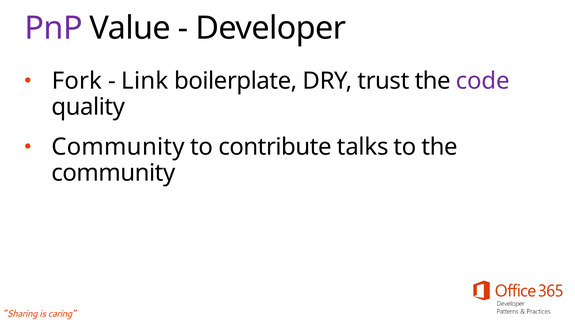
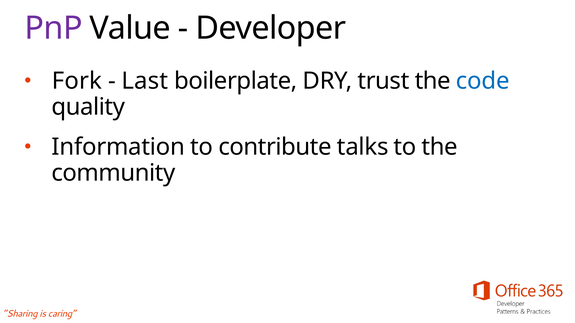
Link: Link -> Last (145, 81)
code colour: purple -> blue (483, 81)
Community: Community -> Information (118, 147)
